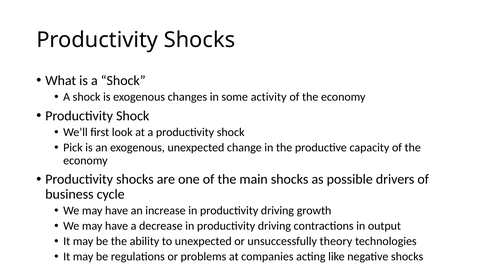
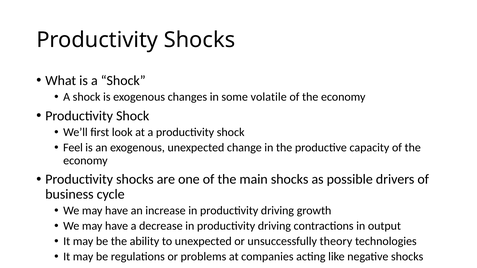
activity: activity -> volatile (269, 97)
Pick: Pick -> Feel (73, 148)
